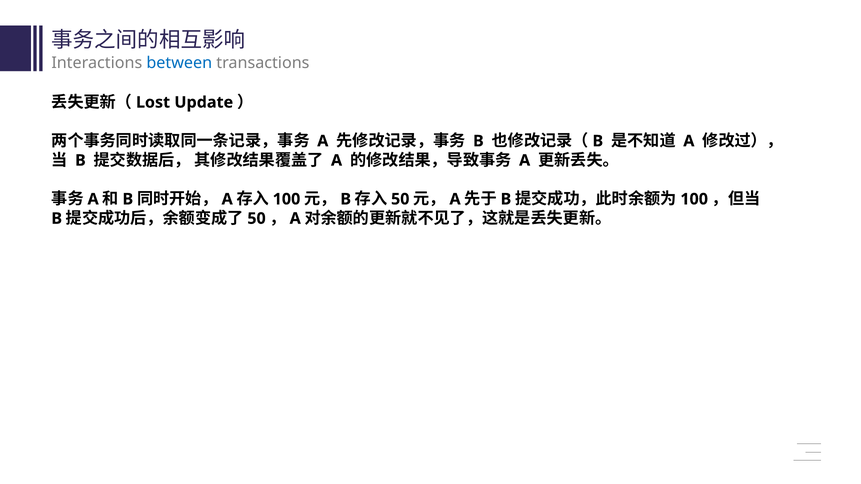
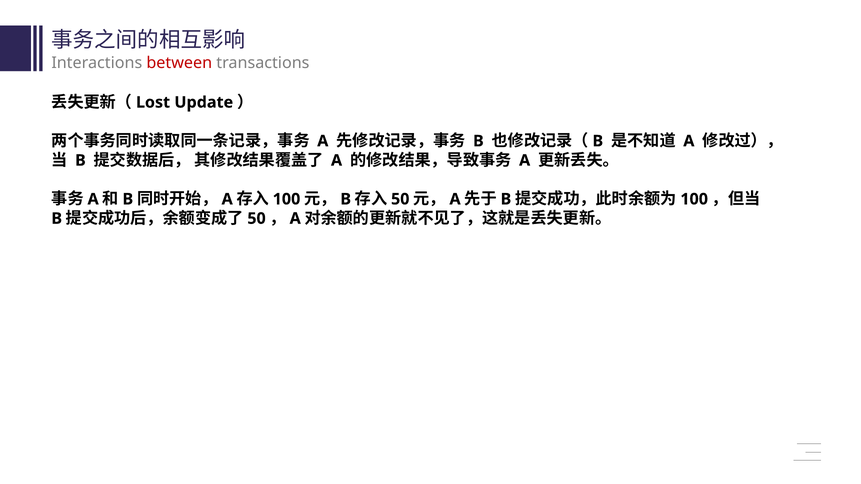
between colour: blue -> red (179, 63)
